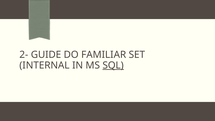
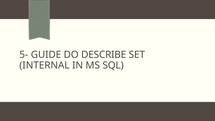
2-: 2- -> 5- (24, 55)
FAMILIAR: FAMILIAR -> DESCRIBE (104, 55)
SQL underline: present -> none (113, 65)
